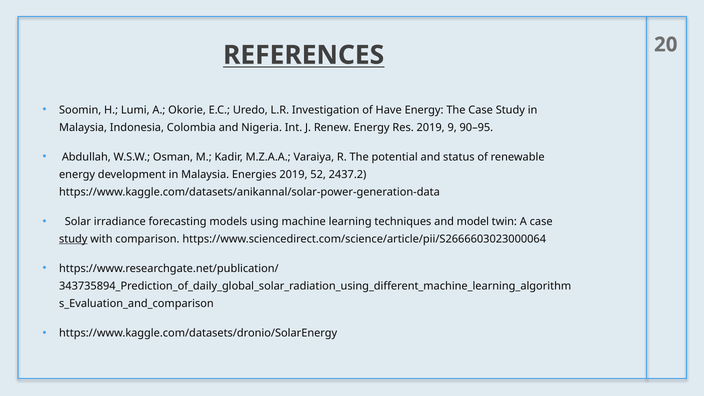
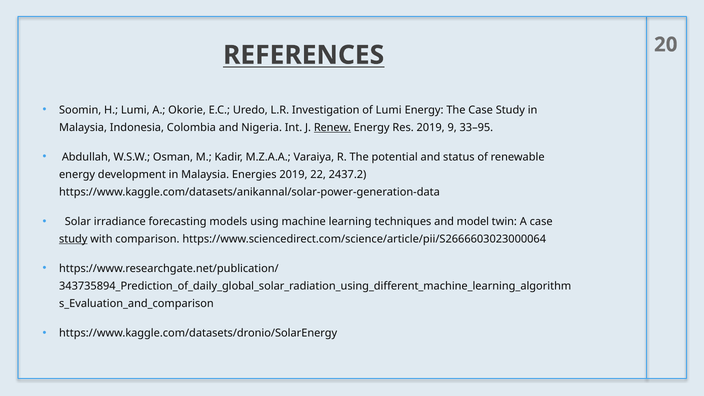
of Have: Have -> Lumi (389, 110)
Renew underline: none -> present (332, 128)
90–95: 90–95 -> 33–95 (476, 128)
52: 52 -> 22 (318, 175)
